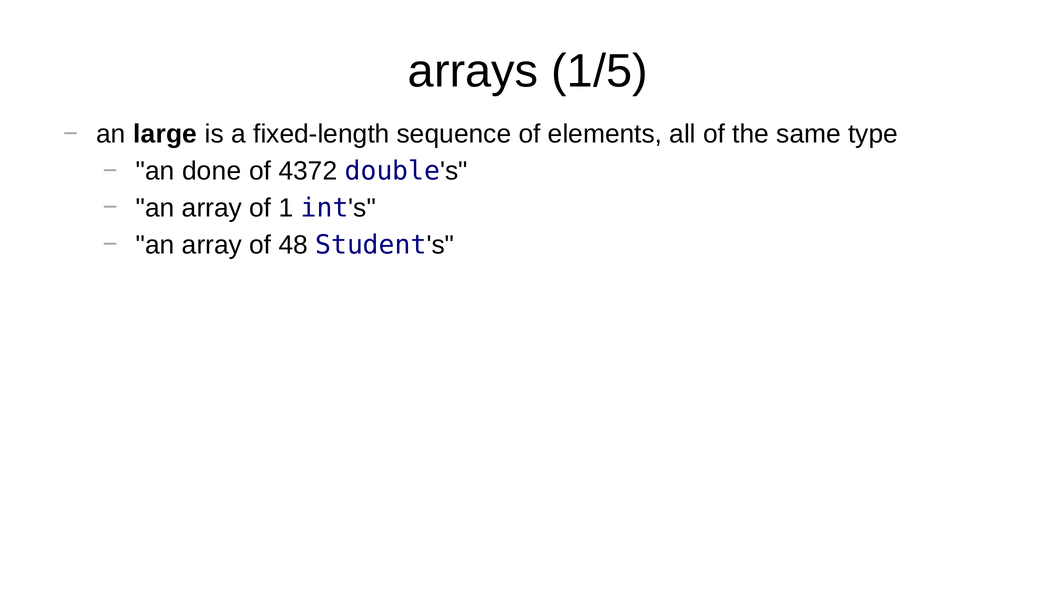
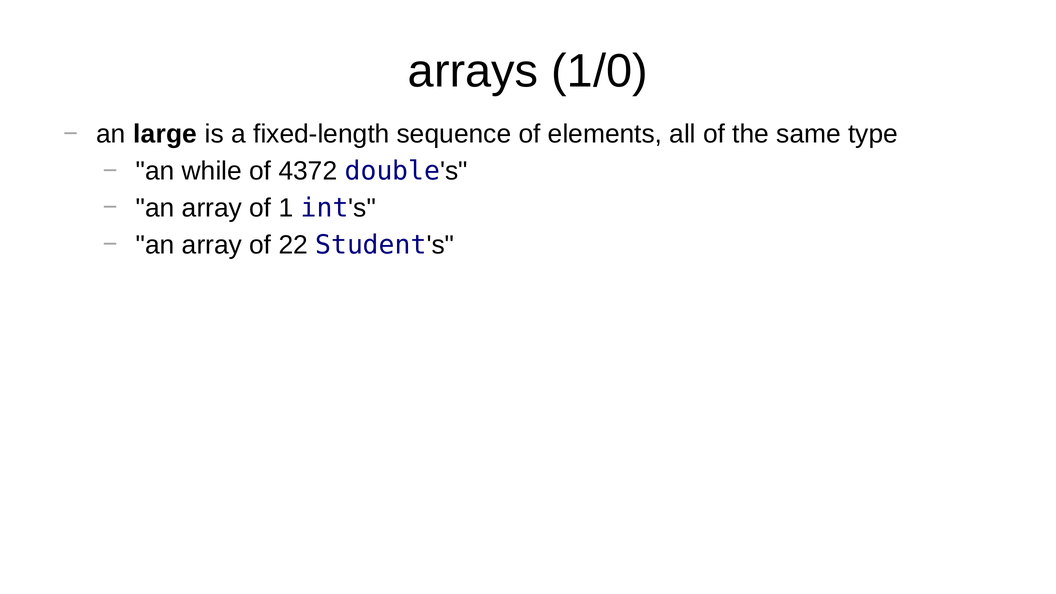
1/5: 1/5 -> 1/0 (600, 71)
done: done -> while (212, 171)
48: 48 -> 22 (293, 245)
